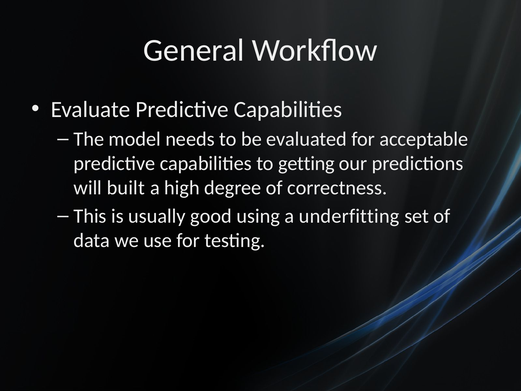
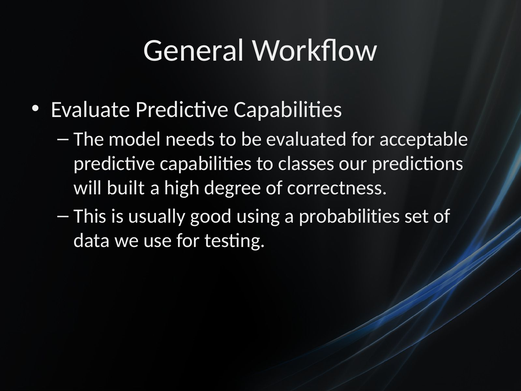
getting: getting -> classes (306, 163)
underfitting: underfitting -> probabilities (349, 216)
